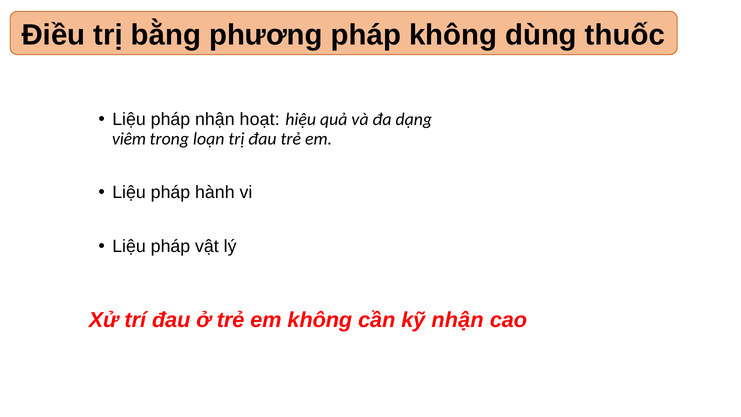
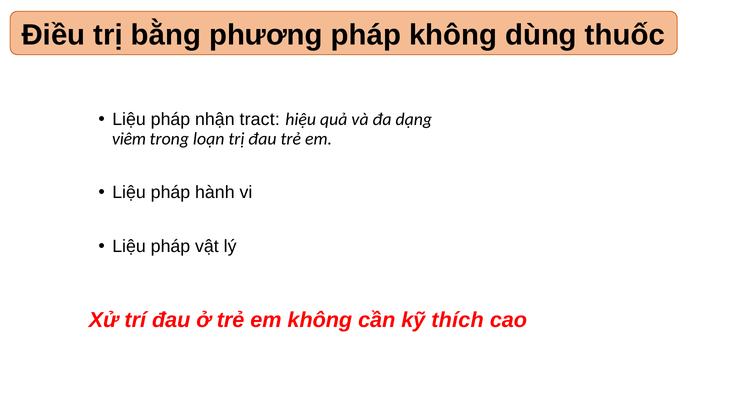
hoạt: hoạt -> tract (260, 119)
kỹ nhận: nhận -> thích (457, 320)
